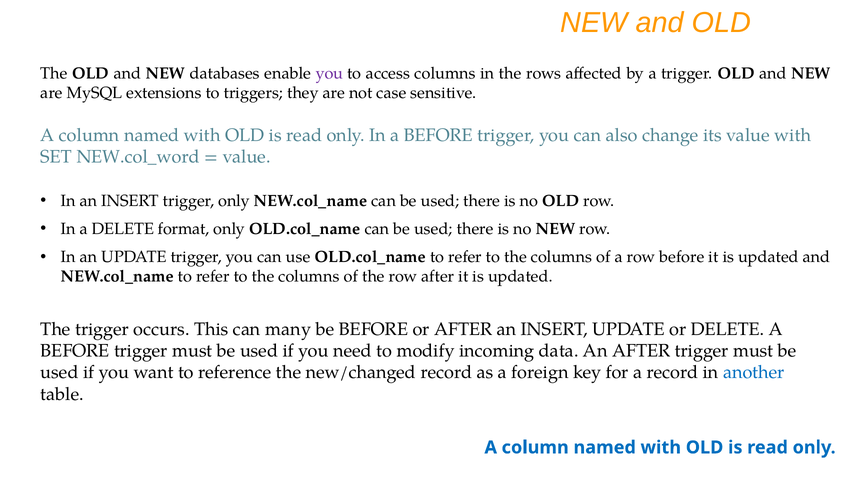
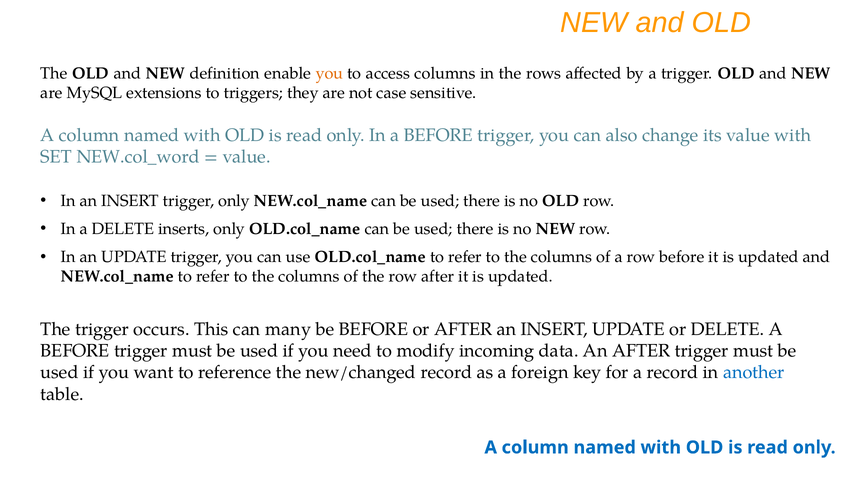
databases: databases -> definition (225, 74)
you colour: purple -> orange (329, 74)
format: format -> inserts (184, 229)
